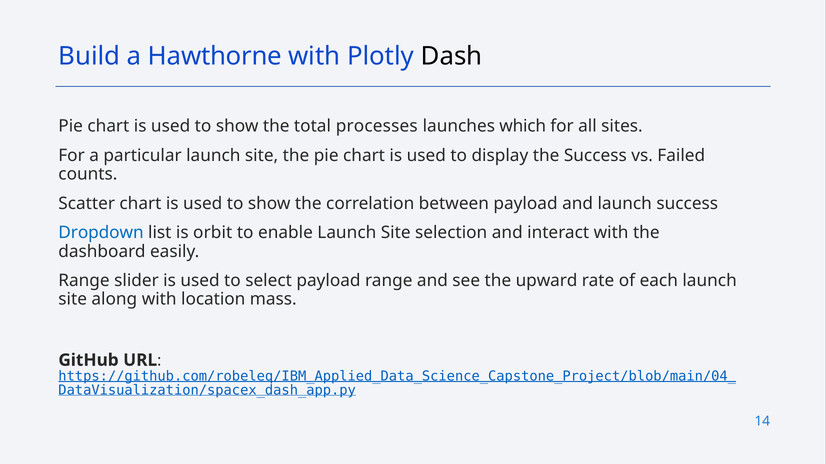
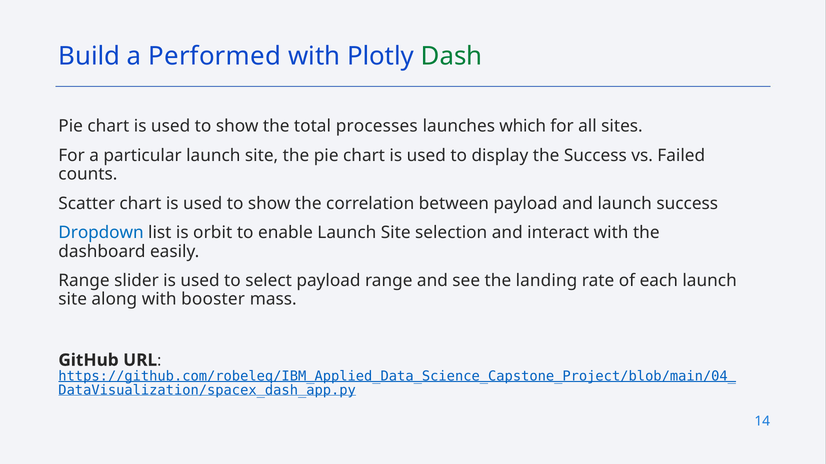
Hawthorne: Hawthorne -> Performed (215, 56)
Dash colour: black -> green (452, 56)
upward: upward -> landing (546, 281)
location: location -> booster (213, 300)
